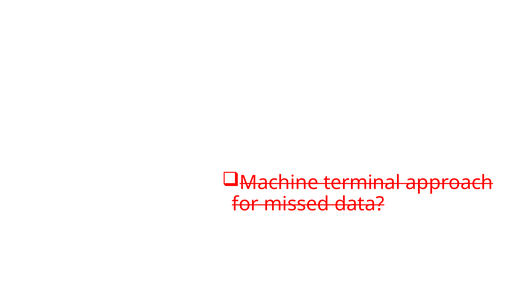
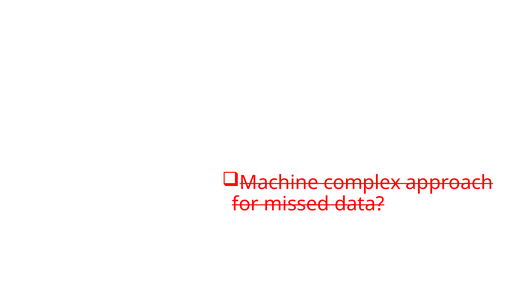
terminal: terminal -> complex (362, 183)
